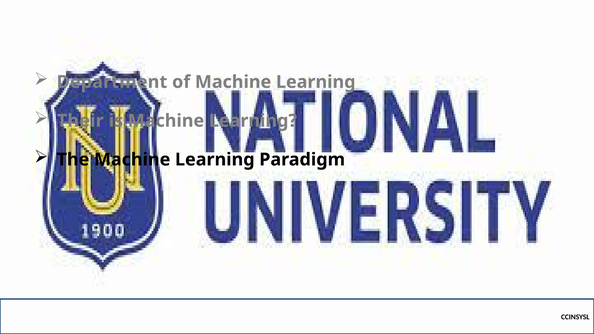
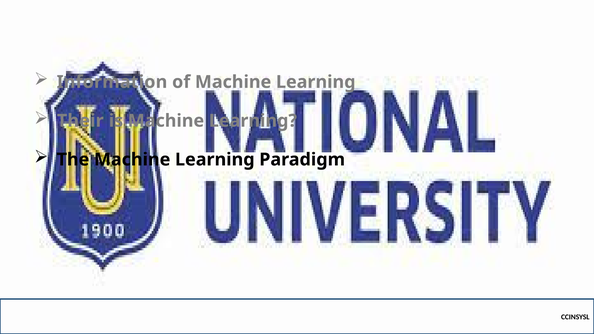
Department: Department -> Information (112, 82)
